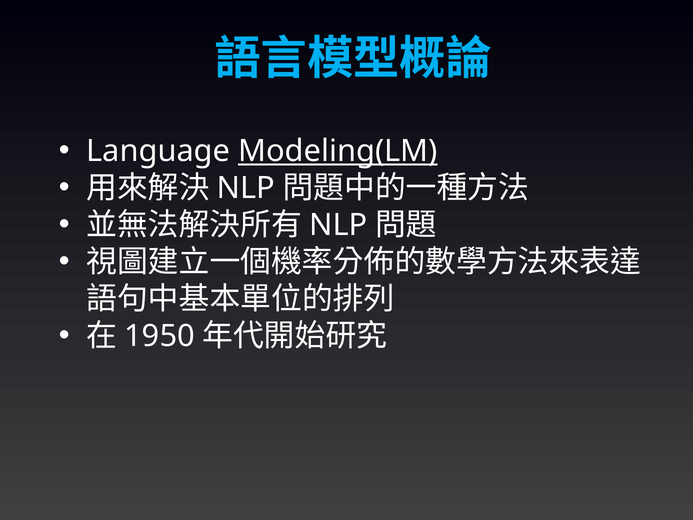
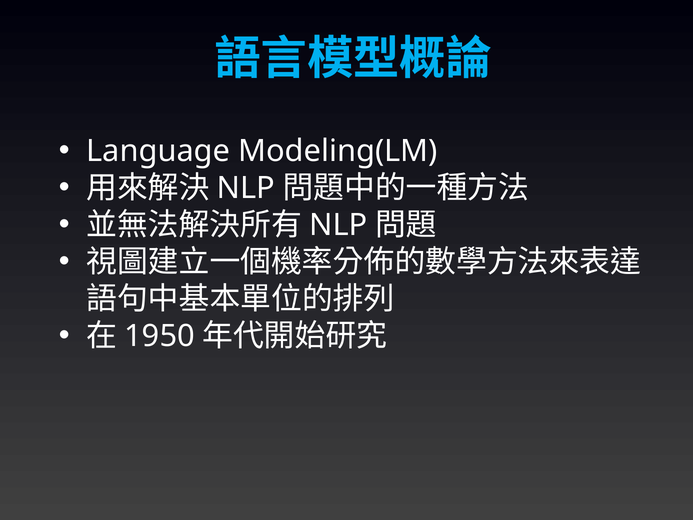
Modeling(LM underline: present -> none (338, 151)
